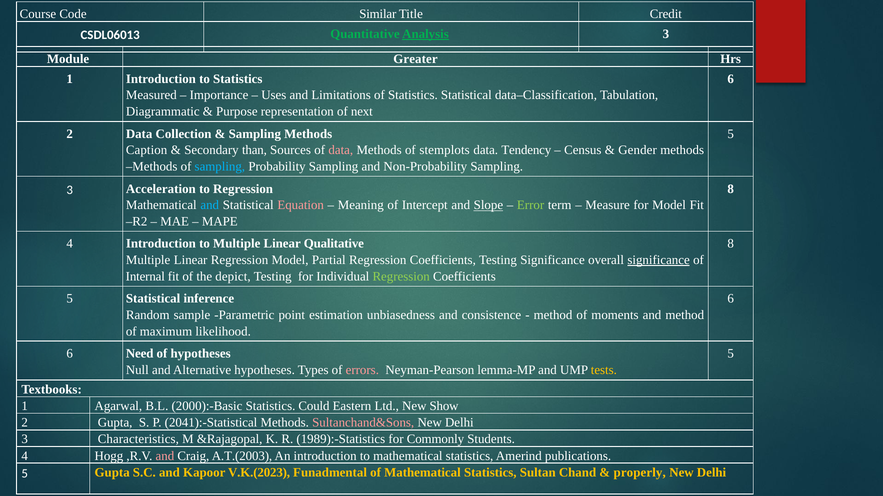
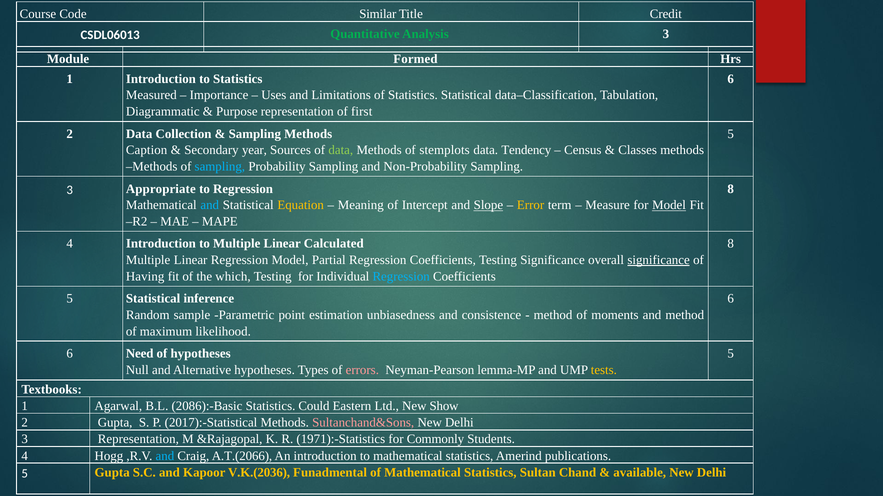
Analysis underline: present -> none (425, 34)
Greater: Greater -> Formed (415, 59)
next: next -> first (362, 112)
than: than -> year (254, 150)
data colour: pink -> light green (341, 150)
Gender: Gender -> Classes (638, 150)
Acceleration: Acceleration -> Appropriate (161, 189)
Equation colour: pink -> yellow (301, 205)
Error colour: light green -> yellow (531, 205)
Model underline: none -> present (669, 205)
Qualitative: Qualitative -> Calculated (334, 244)
Internal: Internal -> Having (145, 277)
depict: depict -> which (233, 277)
Regression colour: light green -> light blue (401, 277)
2000):-Basic: 2000):-Basic -> 2086):-Basic (207, 407)
2041):-Statistical: 2041):-Statistical -> 2017):-Statistical (211, 423)
3 Characteristics: Characteristics -> Representation (138, 440)
1989):-Statistics: 1989):-Statistics -> 1971):-Statistics (341, 440)
and colour: pink -> light blue (165, 456)
A.T.(2003: A.T.(2003 -> A.T.(2066 (242, 456)
V.K.(2023: V.K.(2023 -> V.K.(2036 (259, 473)
properly: properly -> available (640, 473)
